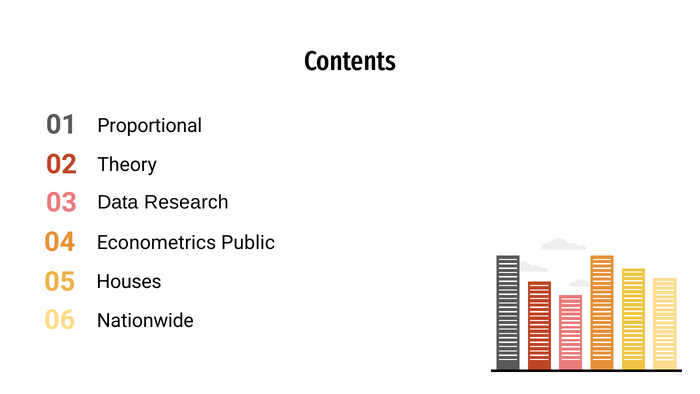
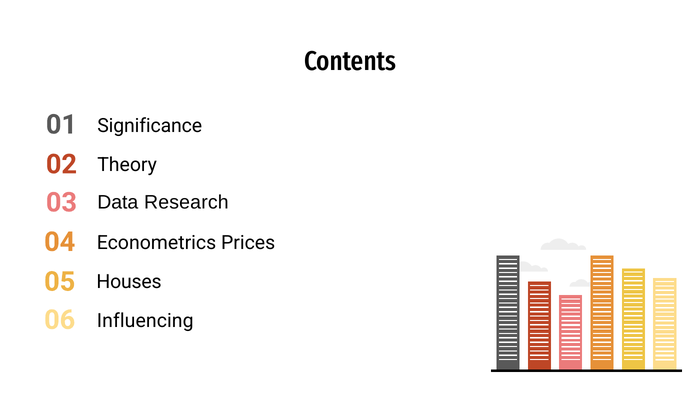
Proportional: Proportional -> Significance (150, 126)
Public: Public -> Prices (248, 243)
Nationwide: Nationwide -> Influencing (145, 320)
